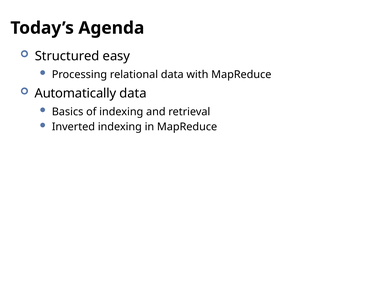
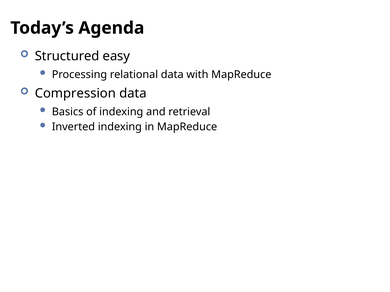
Automatically: Automatically -> Compression (75, 93)
